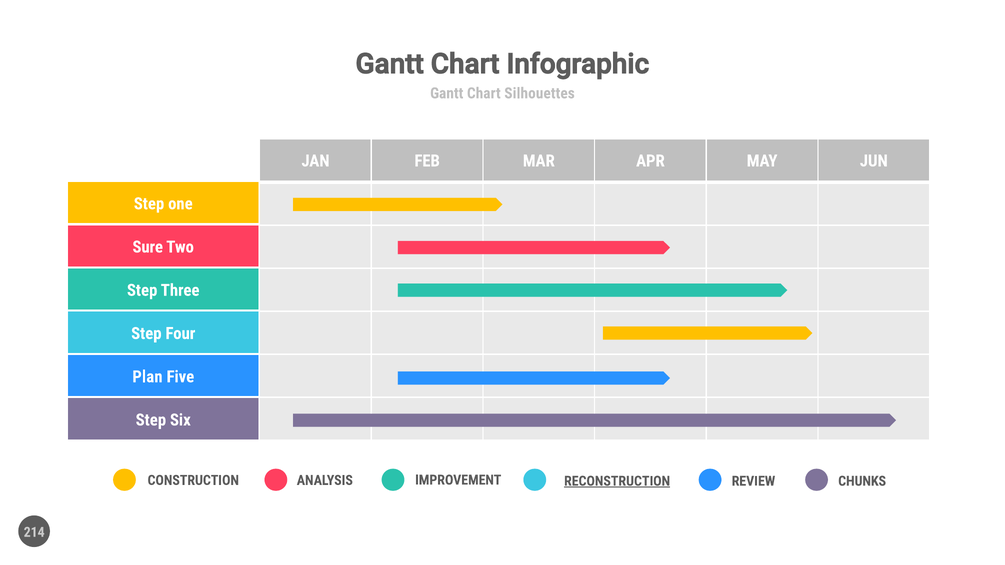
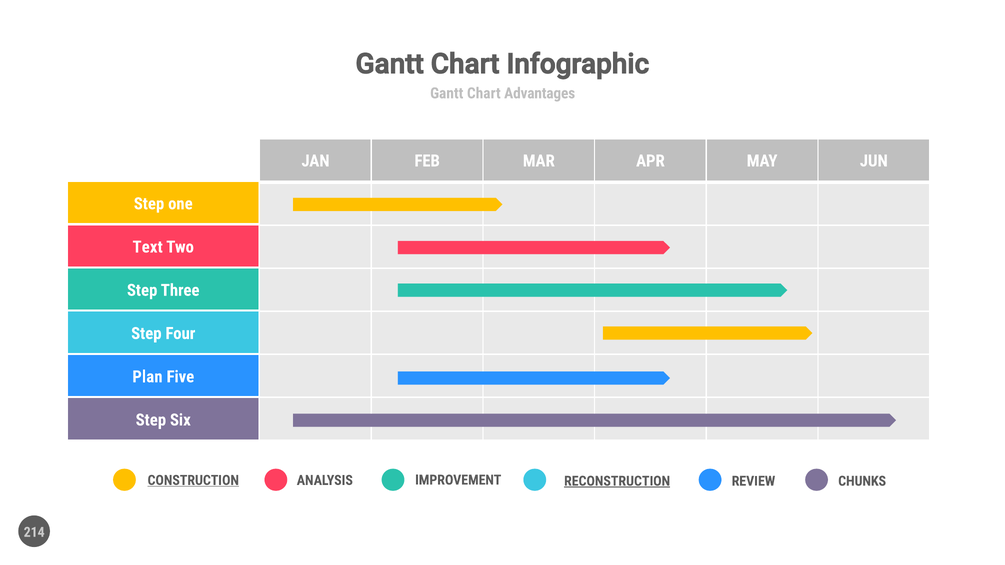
Silhouettes: Silhouettes -> Advantages (540, 93)
Sure: Sure -> Text (148, 247)
CONSTRUCTION underline: none -> present (193, 481)
